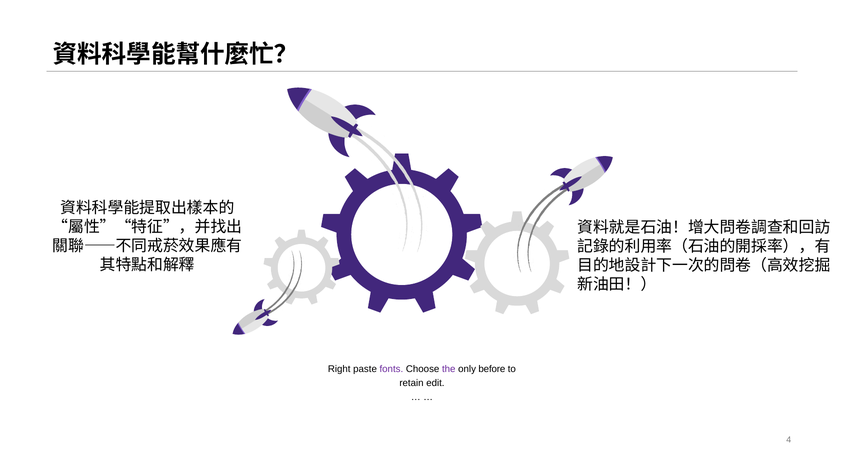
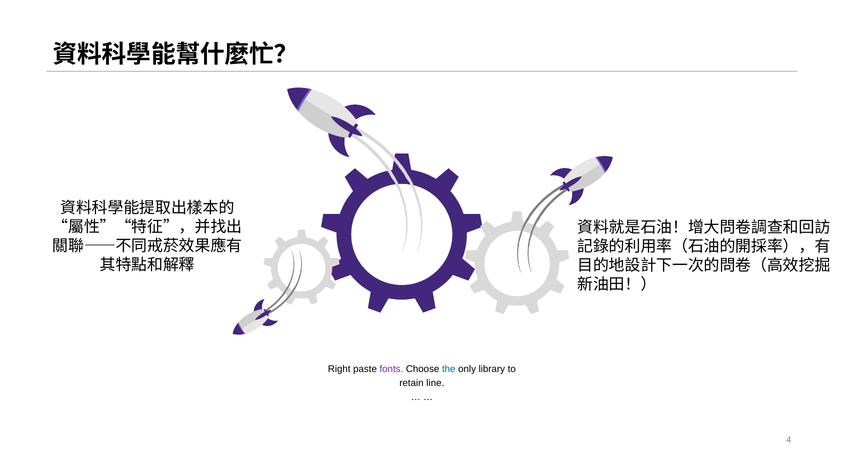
the colour: purple -> blue (449, 369)
before: before -> library (492, 369)
edit: edit -> line (435, 383)
